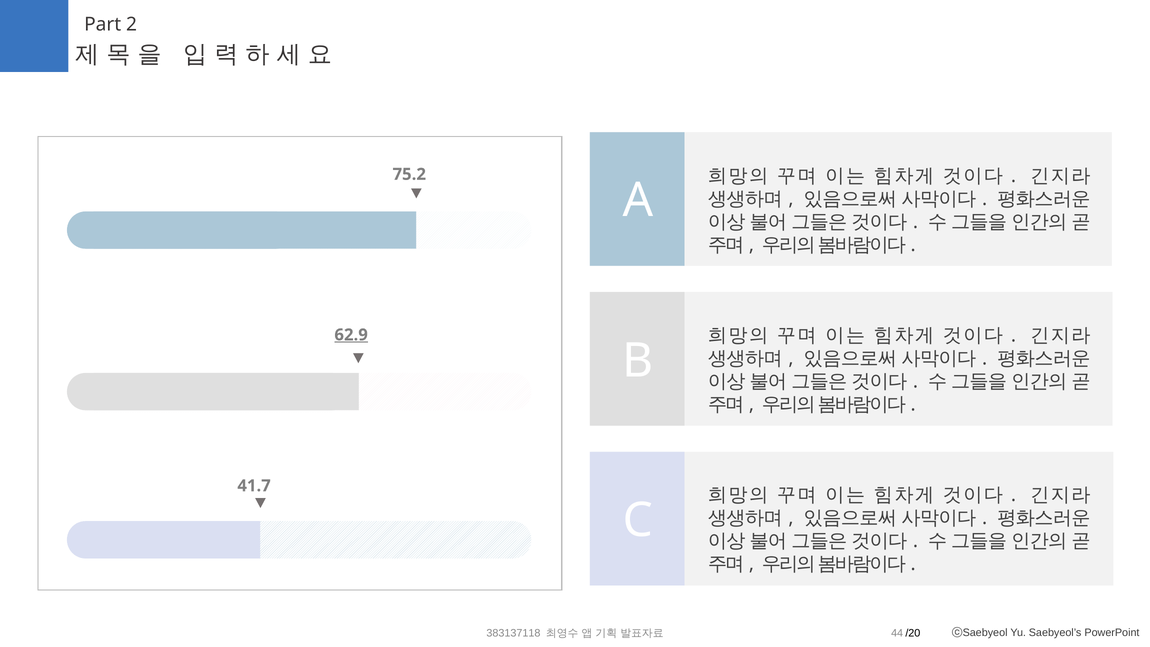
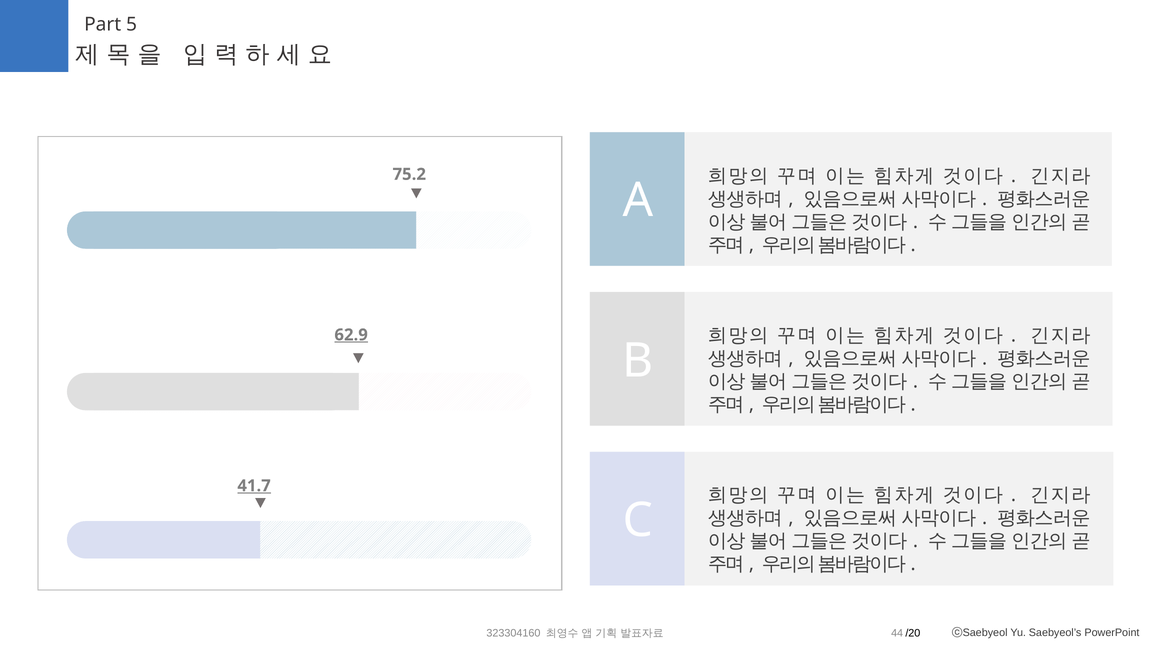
2: 2 -> 5 (132, 24)
41.7 underline: none -> present (254, 486)
383137118: 383137118 -> 323304160 (513, 633)
